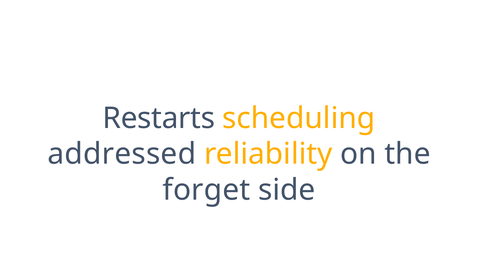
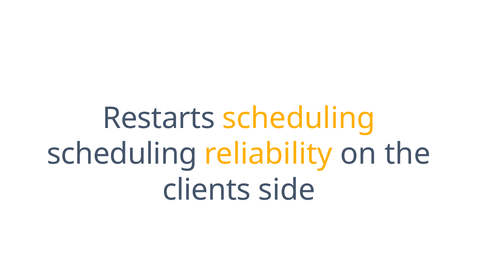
addressed: addressed -> scheduling (122, 154)
forget: forget -> clients (207, 190)
